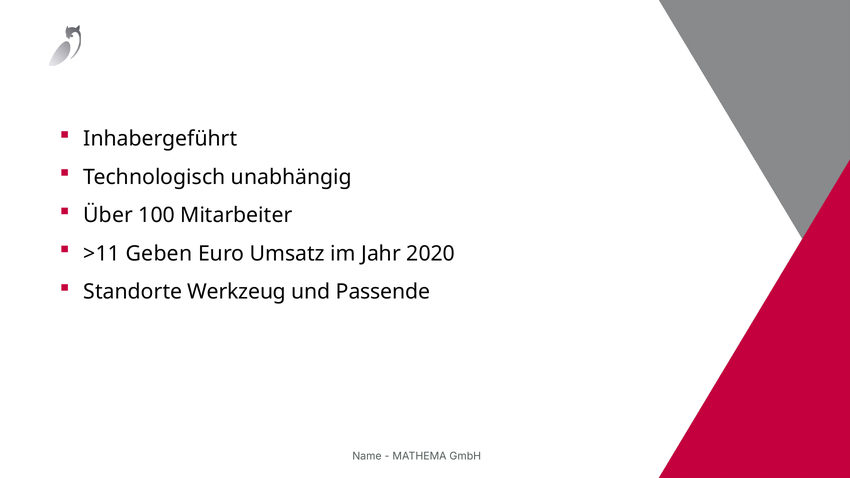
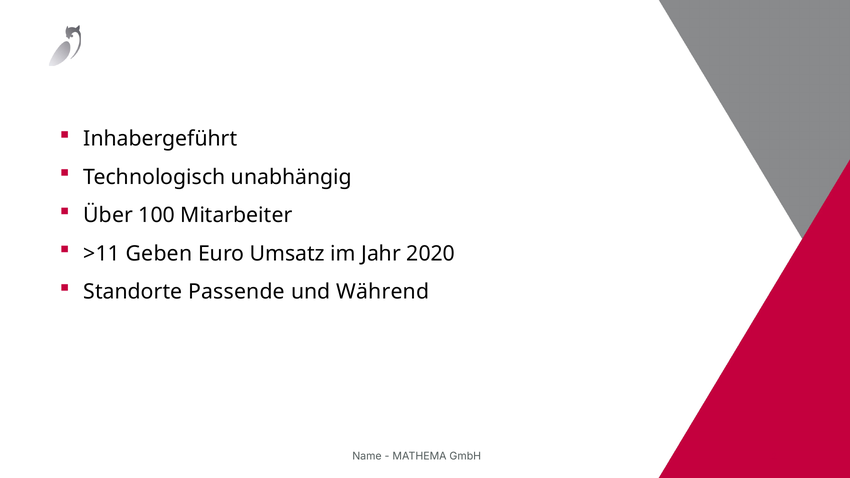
Werkzeug: Werkzeug -> Passende (236, 292)
Passende: Passende -> Während (383, 292)
